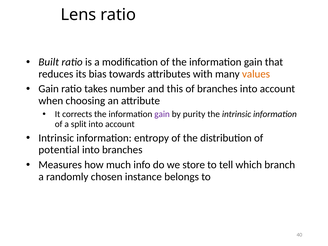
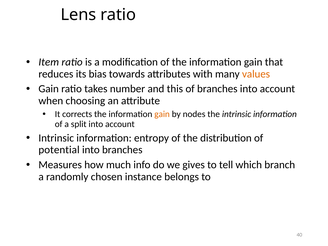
Built: Built -> Item (49, 62)
gain colour: purple -> orange (162, 114)
purity: purity -> nodes (194, 114)
store: store -> gives (194, 165)
